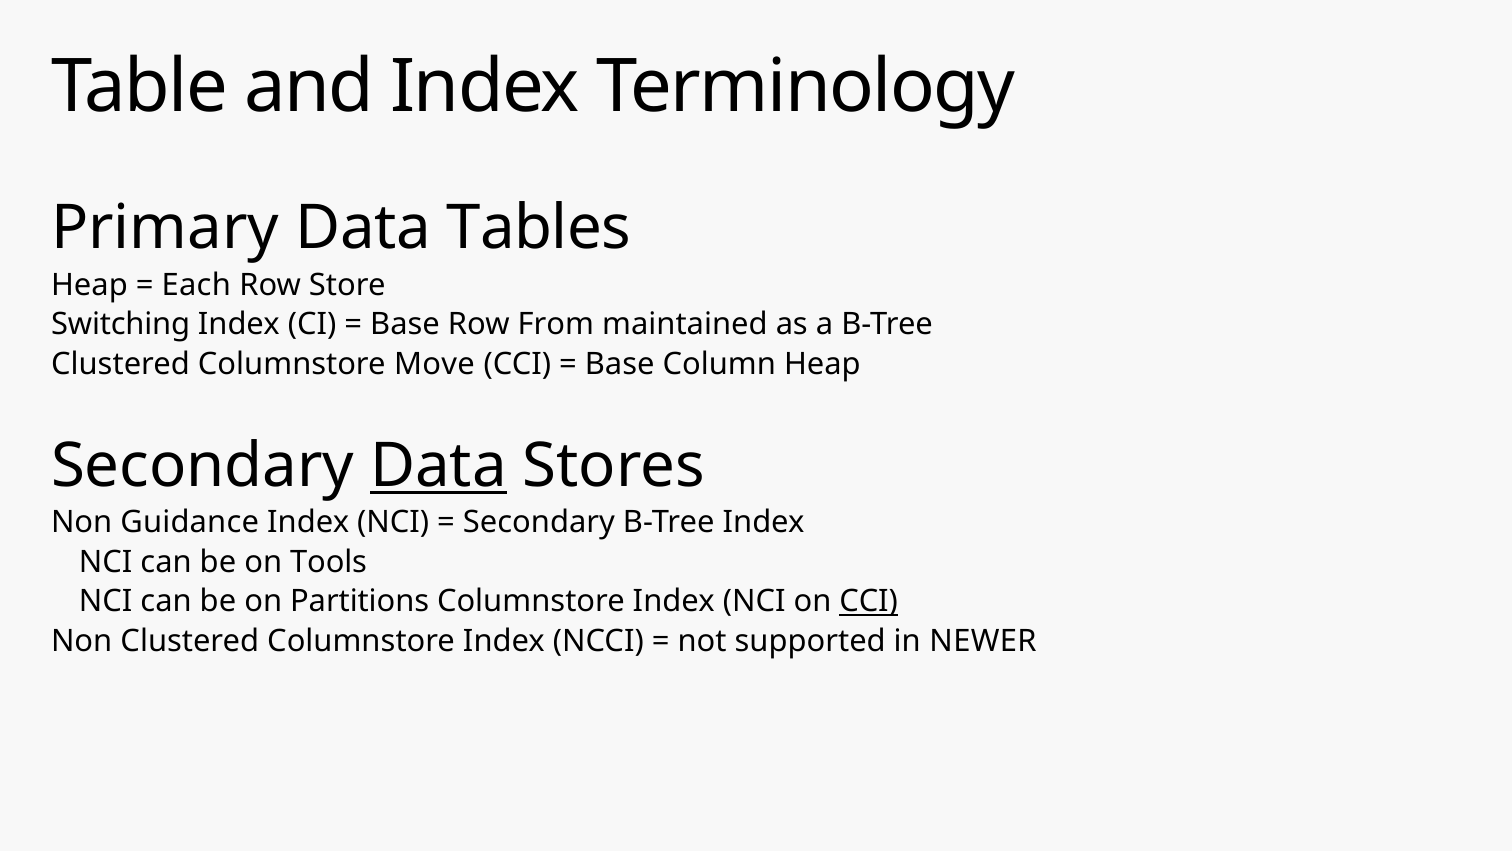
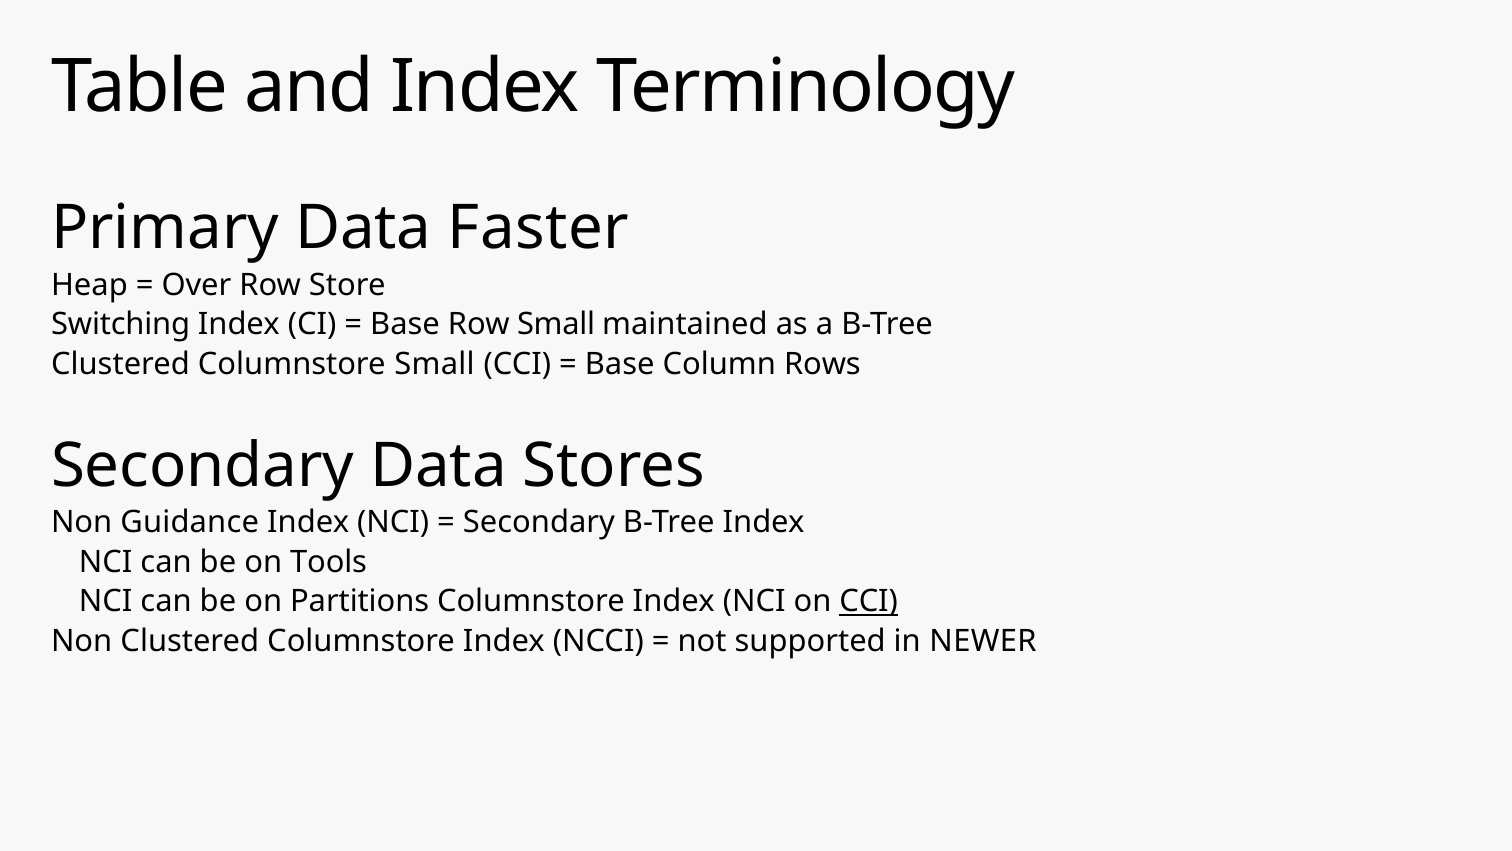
Tables: Tables -> Faster (538, 228)
Each: Each -> Over (196, 285)
Row From: From -> Small (556, 324)
Columnstore Move: Move -> Small (435, 364)
Column Heap: Heap -> Rows (822, 364)
Data underline: present -> none (439, 466)
